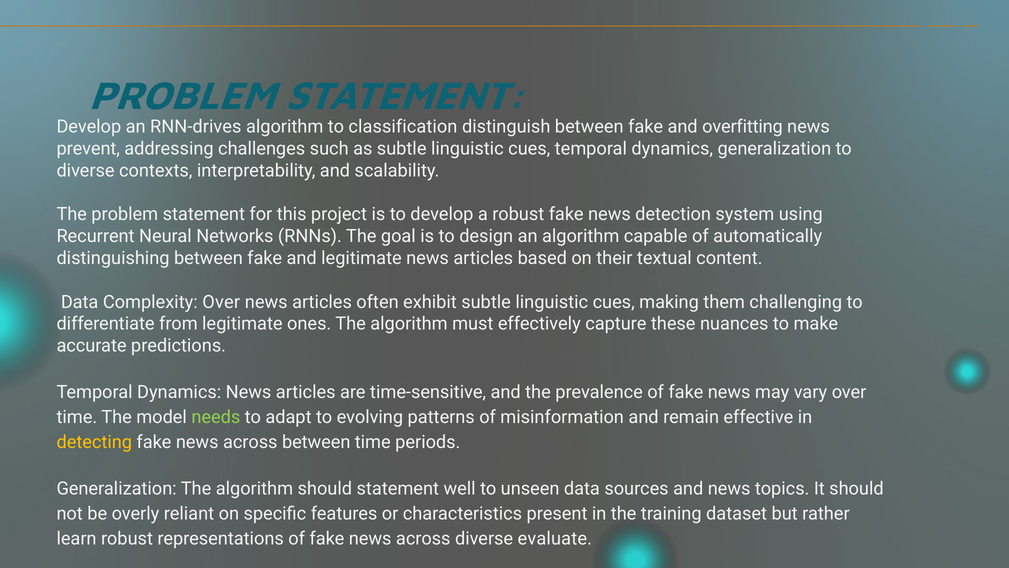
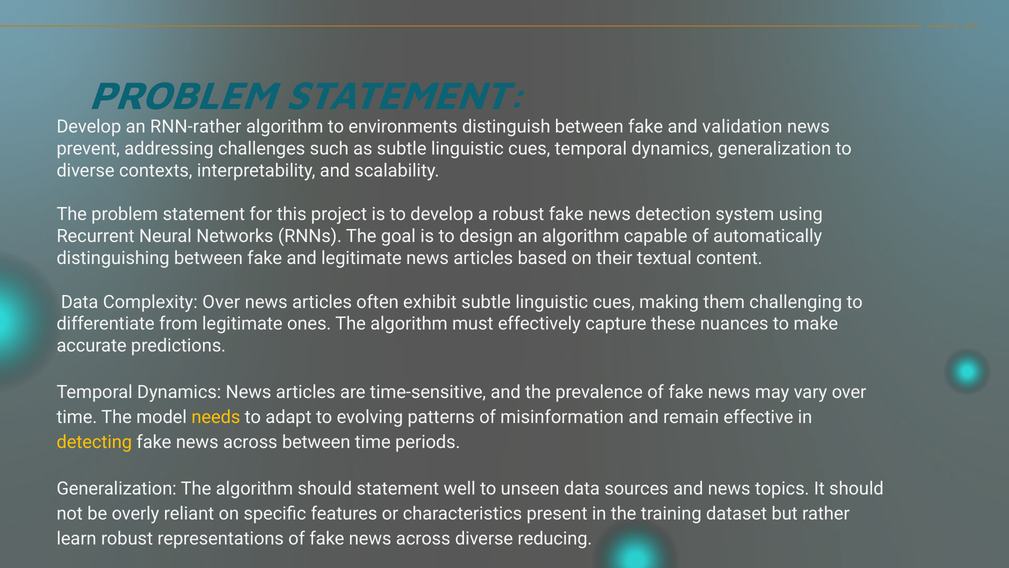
RNN-drives: RNN-drives -> RNN-rather (196, 127)
classification: classification -> environments (403, 127)
overfitting: overfitting -> validation (742, 127)
needs colour: light green -> yellow (216, 417)
evaluate: evaluate -> reducing (555, 539)
